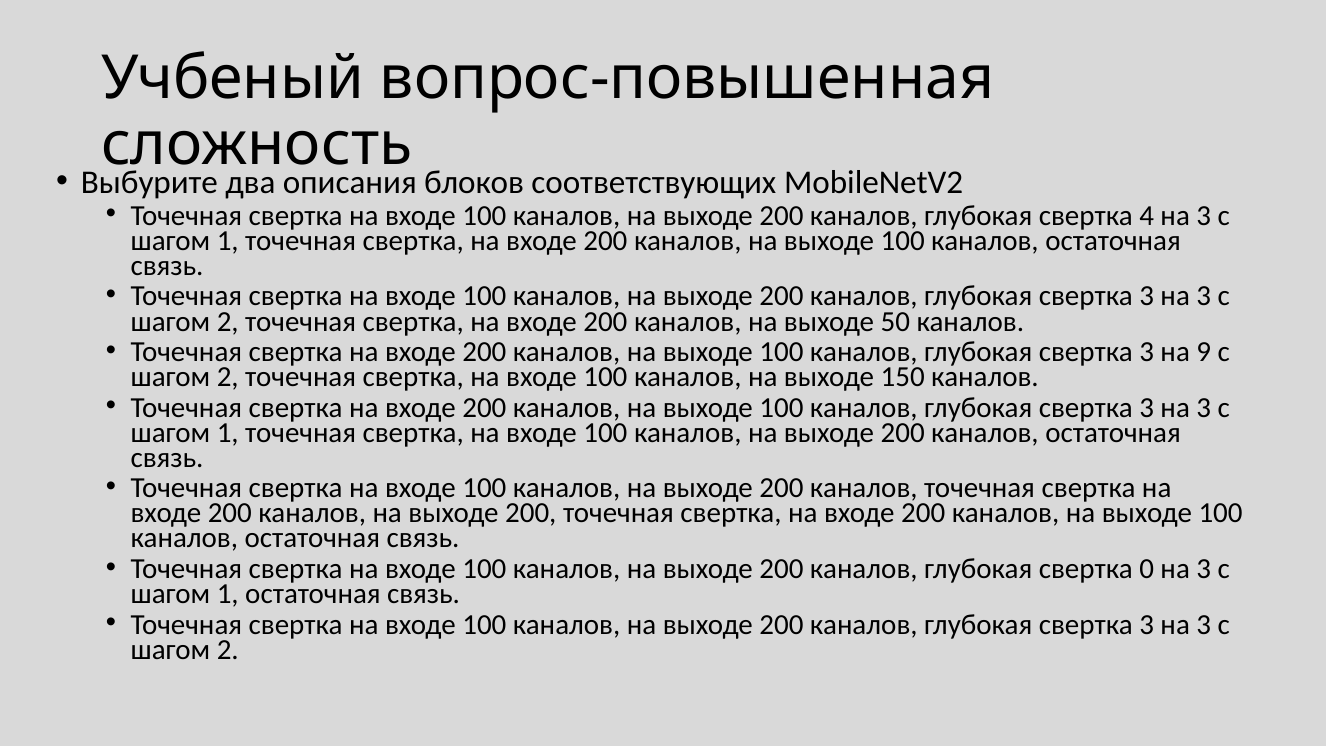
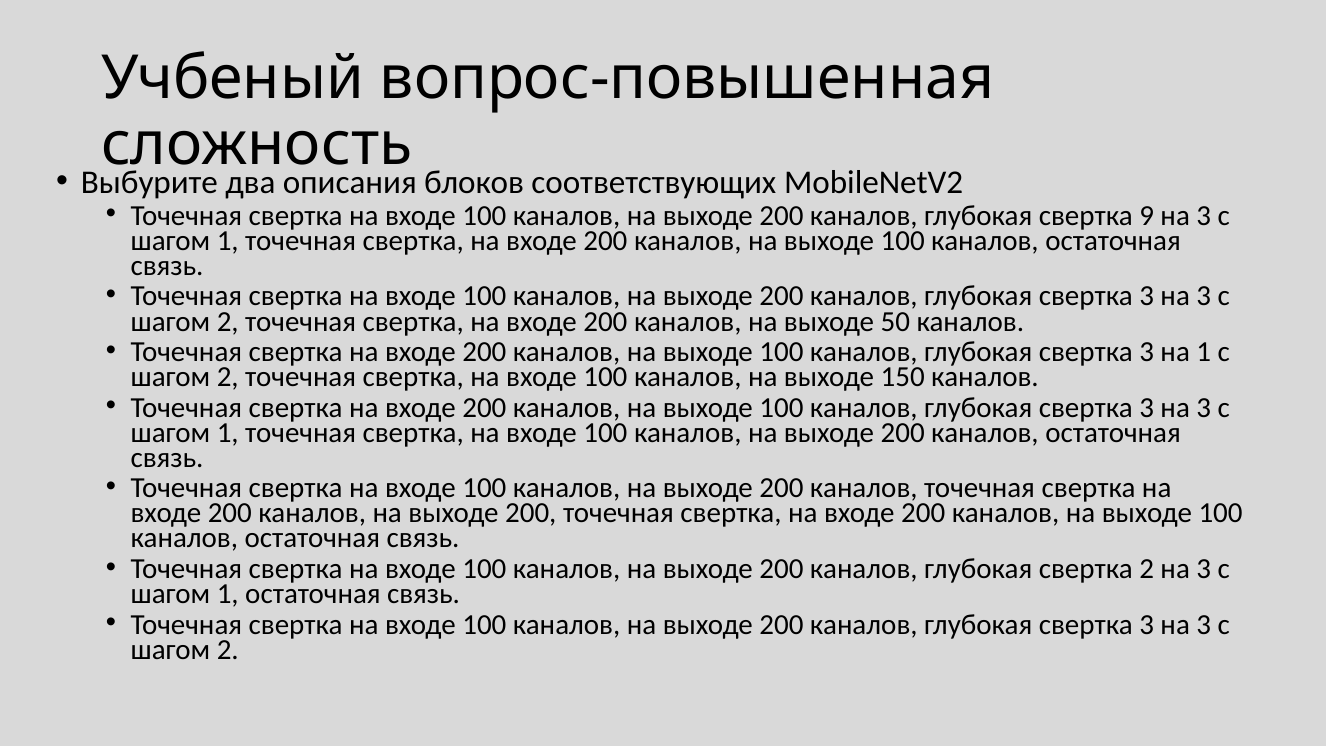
4: 4 -> 9 (1147, 216)
на 9: 9 -> 1 (1204, 352)
свертка 0: 0 -> 2 (1147, 569)
